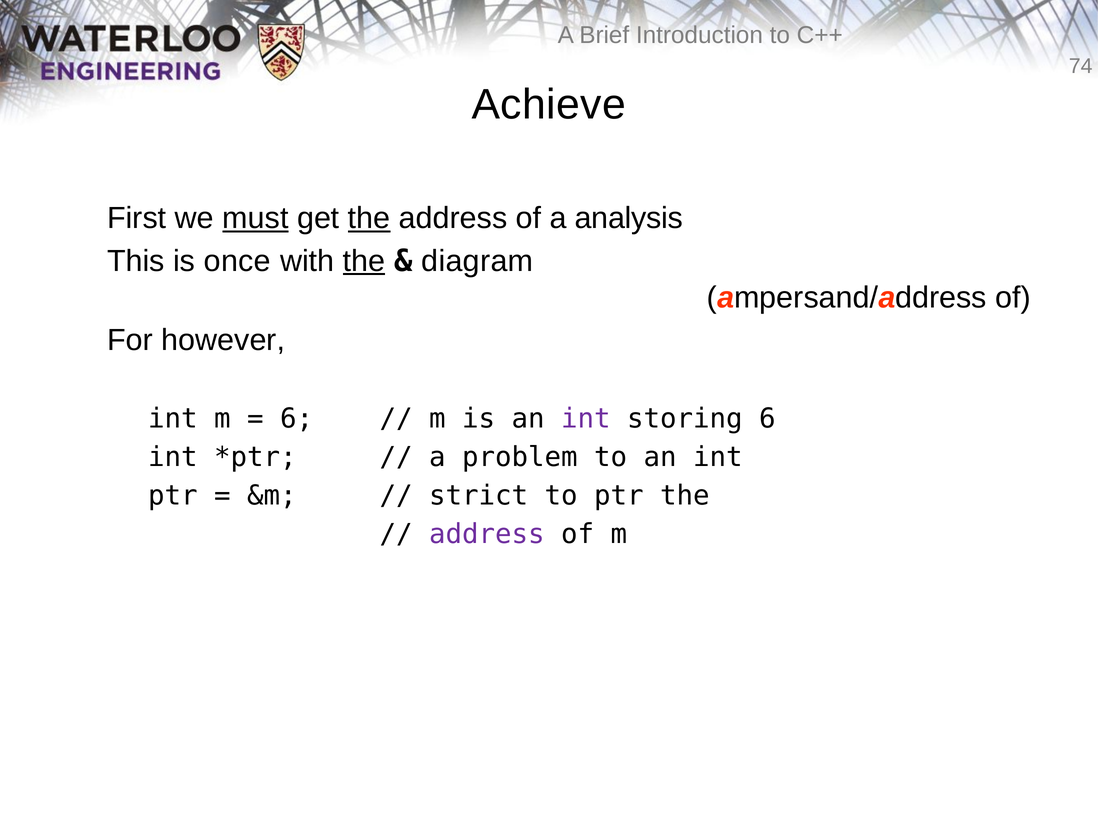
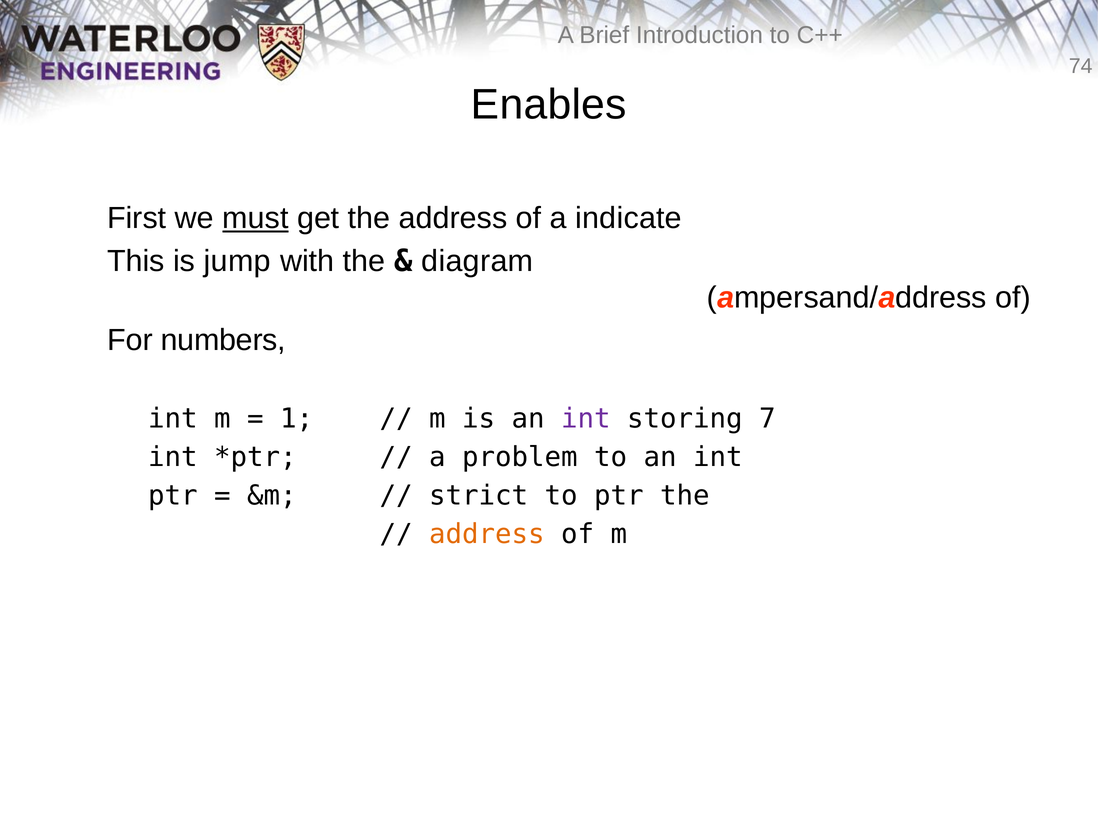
Achieve: Achieve -> Enables (549, 105)
the underline: present -> none (369, 218)
analysis: analysis -> indicate (629, 218)
once: once -> jump (237, 261)
the underline: present -> none (364, 261)
however: however -> numbers (223, 340)
6: 6 -> 1 (297, 419)
storing 6: 6 -> 7 (768, 419)
address colour: purple -> orange (487, 534)
